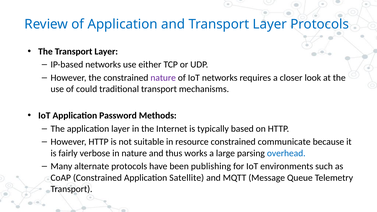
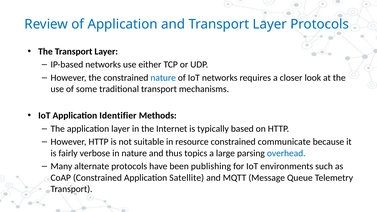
nature colour: purple -> blue (163, 78)
could: could -> some (87, 89)
Password: Password -> Identifier (118, 116)
works: works -> topics (196, 153)
